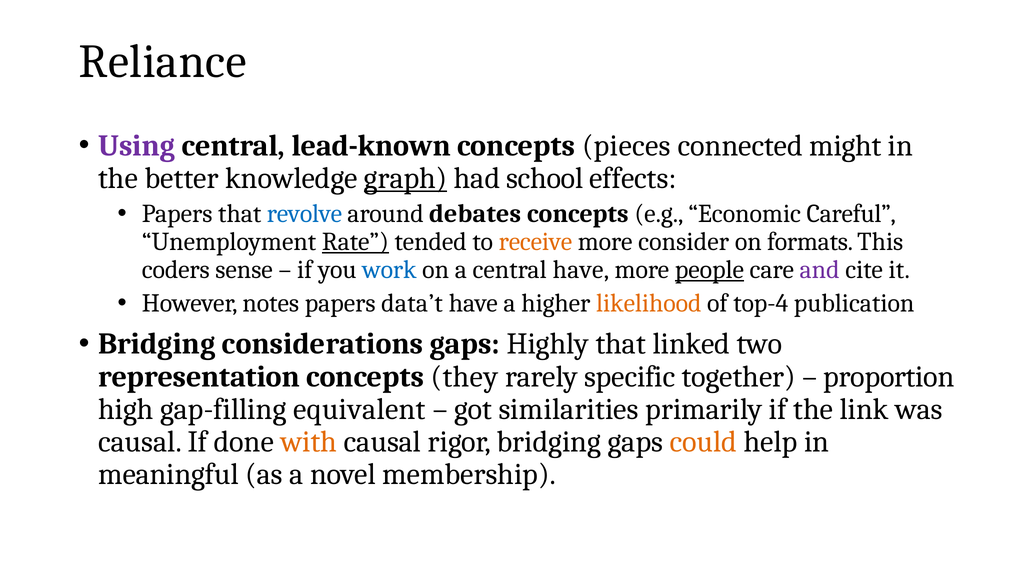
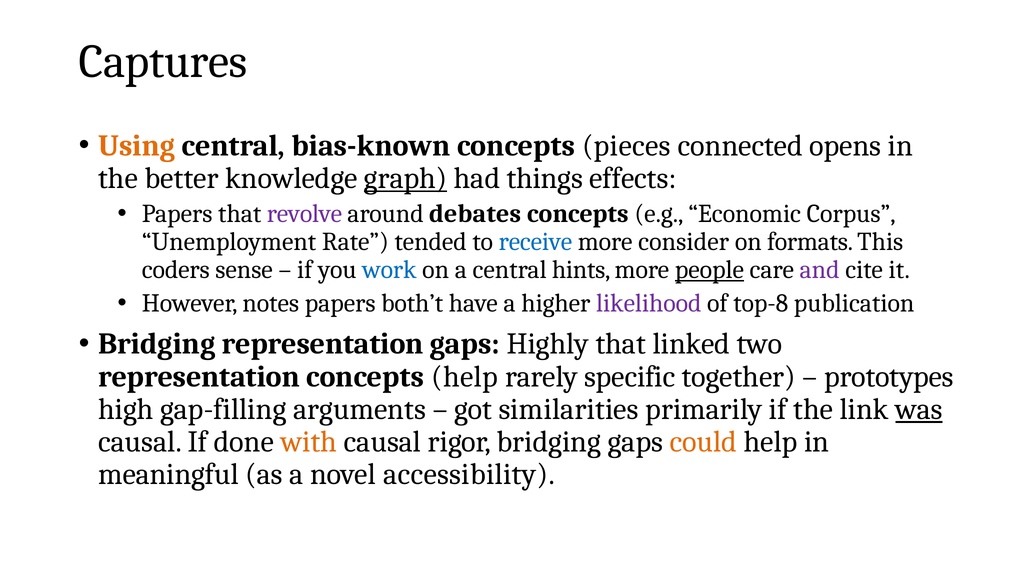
Reliance: Reliance -> Captures (163, 62)
Using colour: purple -> orange (137, 146)
lead-known: lead-known -> bias-known (371, 146)
might: might -> opens (845, 146)
school: school -> things (545, 178)
revolve colour: blue -> purple (304, 214)
Careful: Careful -> Corpus (851, 214)
Rate underline: present -> none (355, 242)
receive colour: orange -> blue (535, 242)
central have: have -> hints (581, 270)
data’t: data’t -> both’t (412, 303)
likelihood colour: orange -> purple (649, 303)
top-4: top-4 -> top-8 (761, 303)
Bridging considerations: considerations -> representation (323, 344)
concepts they: they -> help (465, 376)
proportion: proportion -> prototypes (889, 376)
equivalent: equivalent -> arguments (359, 409)
was underline: none -> present (919, 409)
membership: membership -> accessibility (469, 474)
